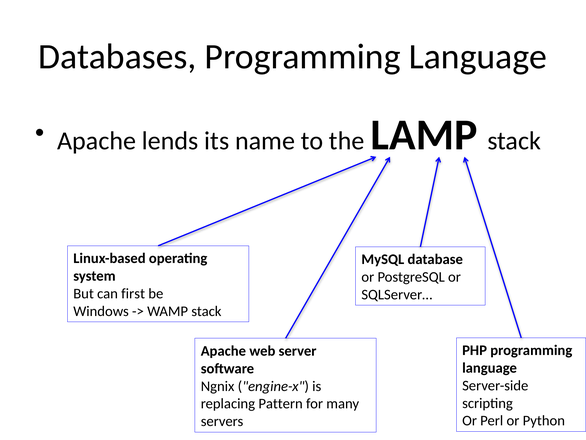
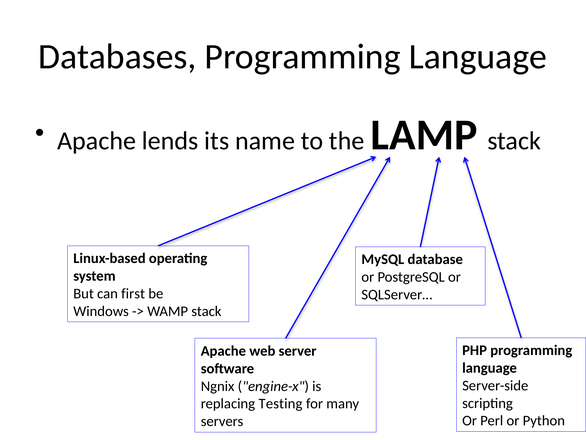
Pattern: Pattern -> Testing (280, 403)
